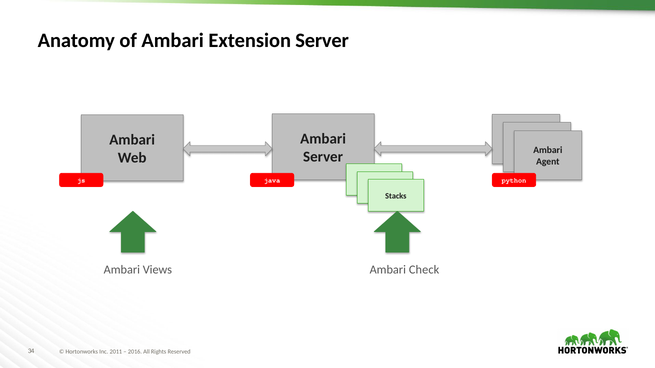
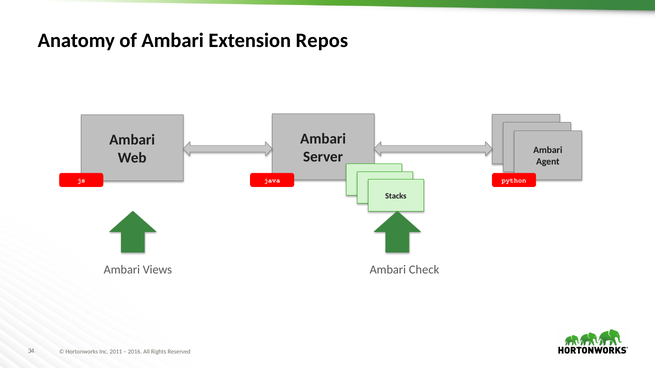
Extension Server: Server -> Repos (322, 40)
